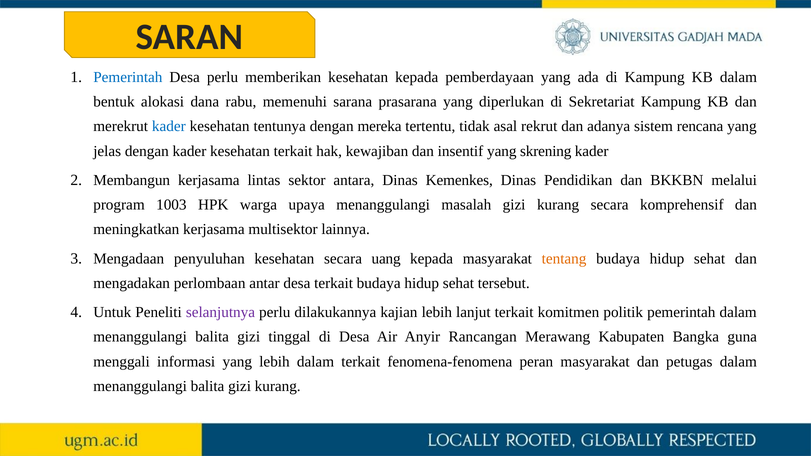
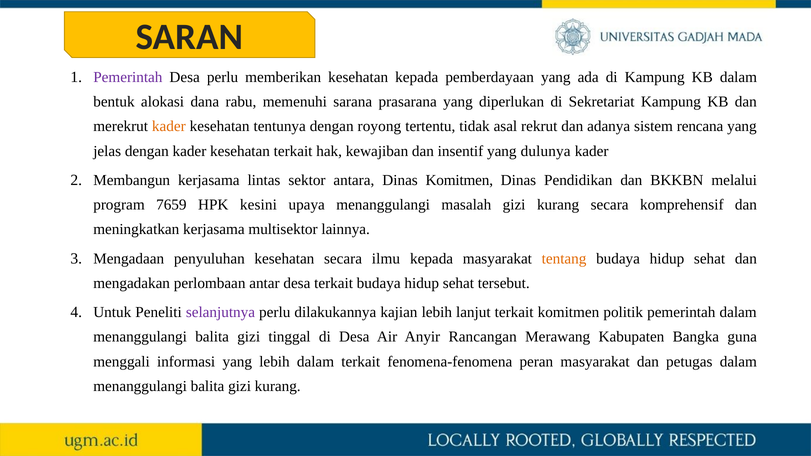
Pemerintah colour: blue -> purple (128, 77)
kader colour: blue -> orange (169, 126)
mereka: mereka -> royong (379, 126)
skrening: skrening -> dulunya (546, 151)
Dinas Kemenkes: Kemenkes -> Komitmen (459, 180)
1003: 1003 -> 7659 (171, 205)
warga: warga -> kesini (258, 205)
uang: uang -> ilmu (386, 259)
